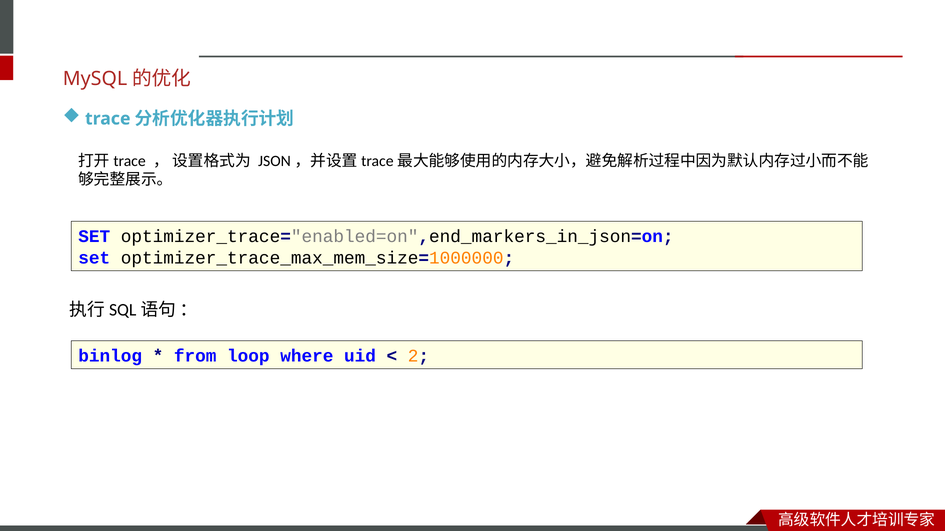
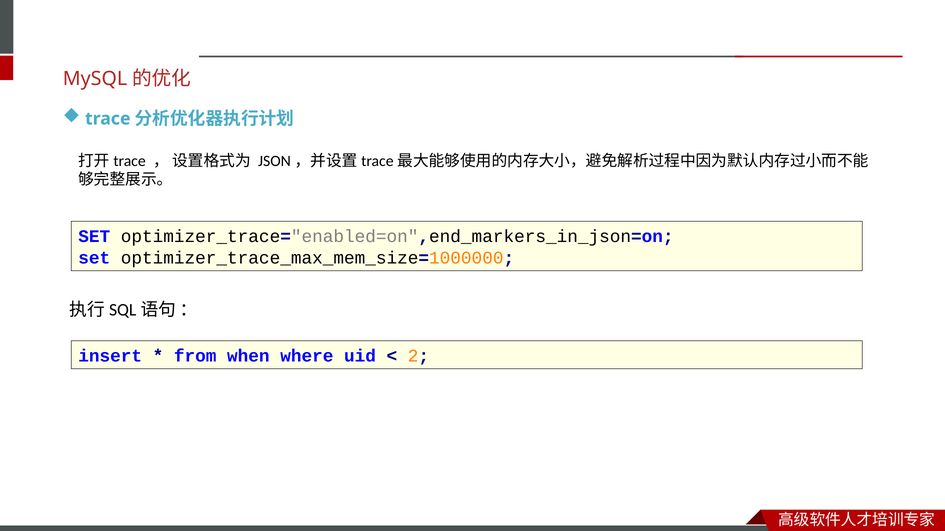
binlog: binlog -> insert (110, 356)
loop: loop -> when (248, 356)
